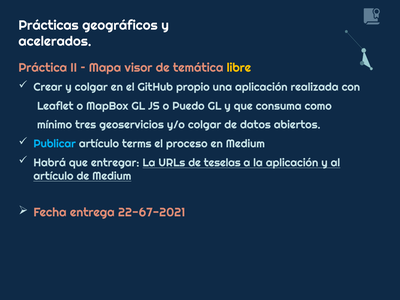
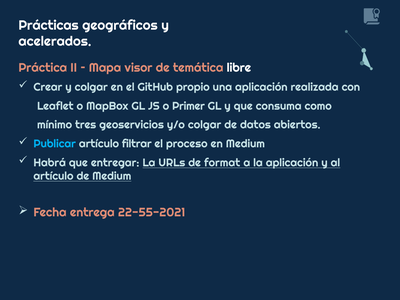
libre colour: yellow -> white (239, 68)
Puedo: Puedo -> Primer (188, 106)
terms: terms -> filtrar (137, 144)
teselas: teselas -> format (222, 163)
22-67-2021: 22-67-2021 -> 22-55-2021 (152, 212)
